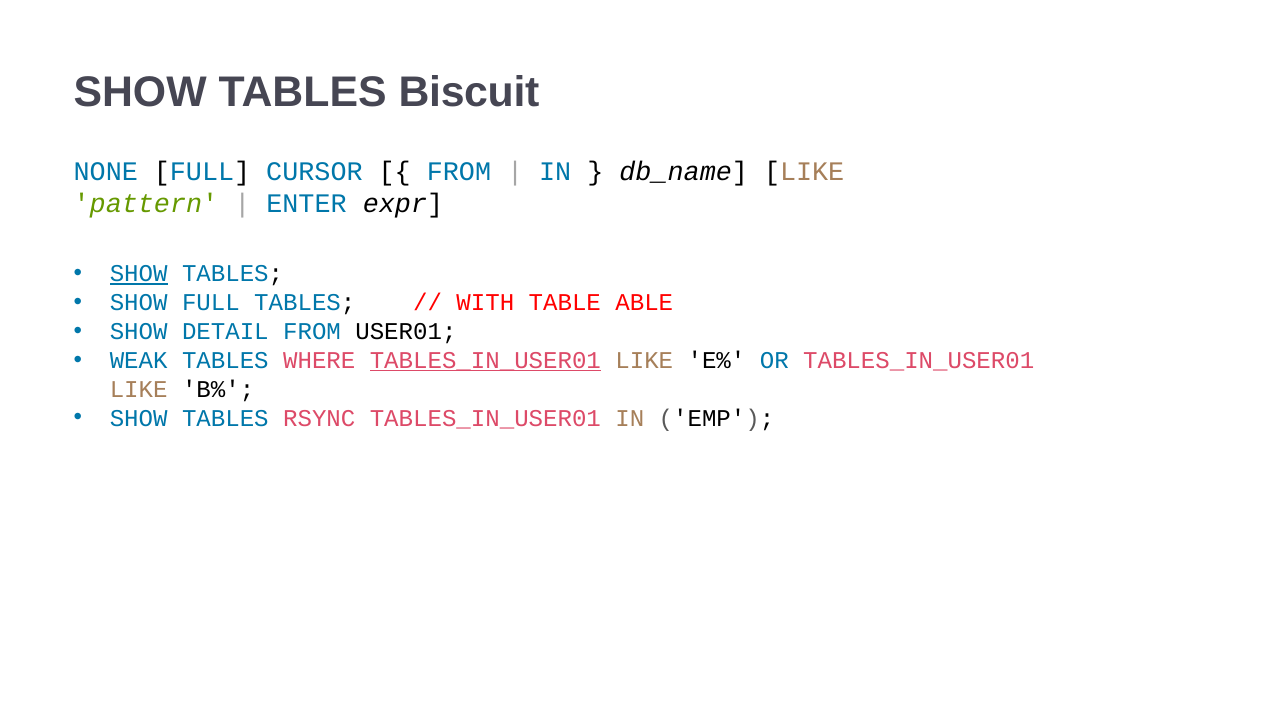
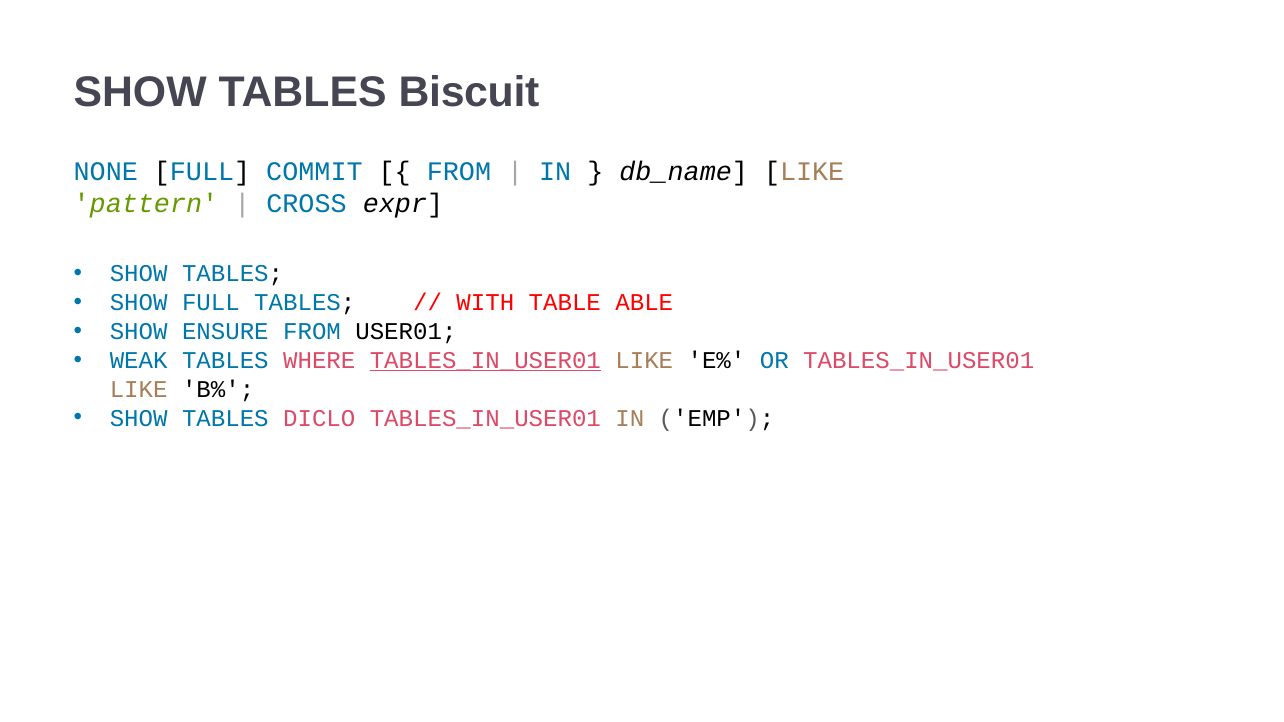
CURSOR: CURSOR -> COMMIT (314, 171)
ENTER: ENTER -> CROSS (307, 203)
SHOW underline: present -> none (139, 274)
DETAIL: DETAIL -> ENSURE (225, 332)
RSYNC: RSYNC -> DICLO (319, 418)
